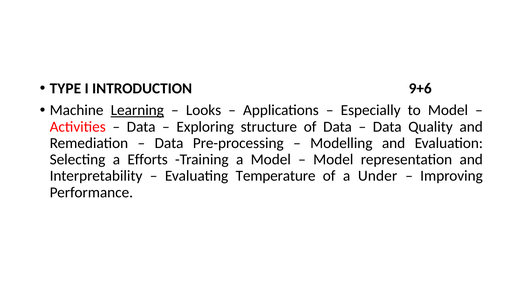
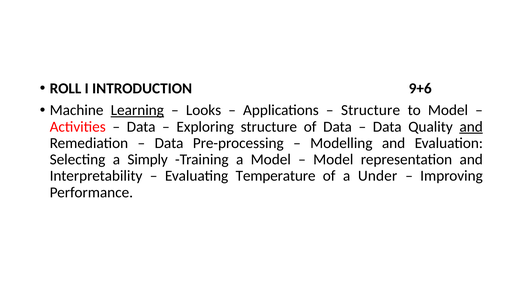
TYPE: TYPE -> ROLL (65, 88)
Especially: Especially -> Structure (371, 110)
and underline: none -> present (471, 127)
Efforts: Efforts -> Simply (148, 160)
